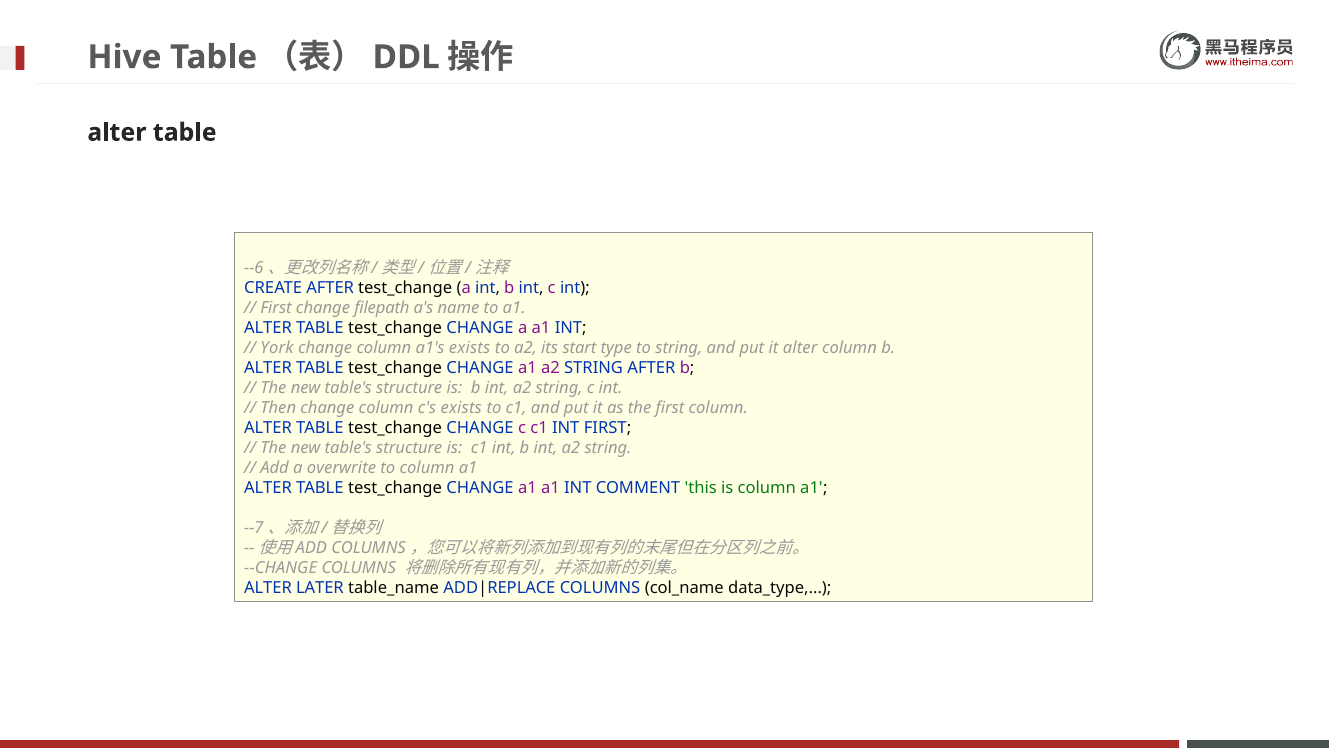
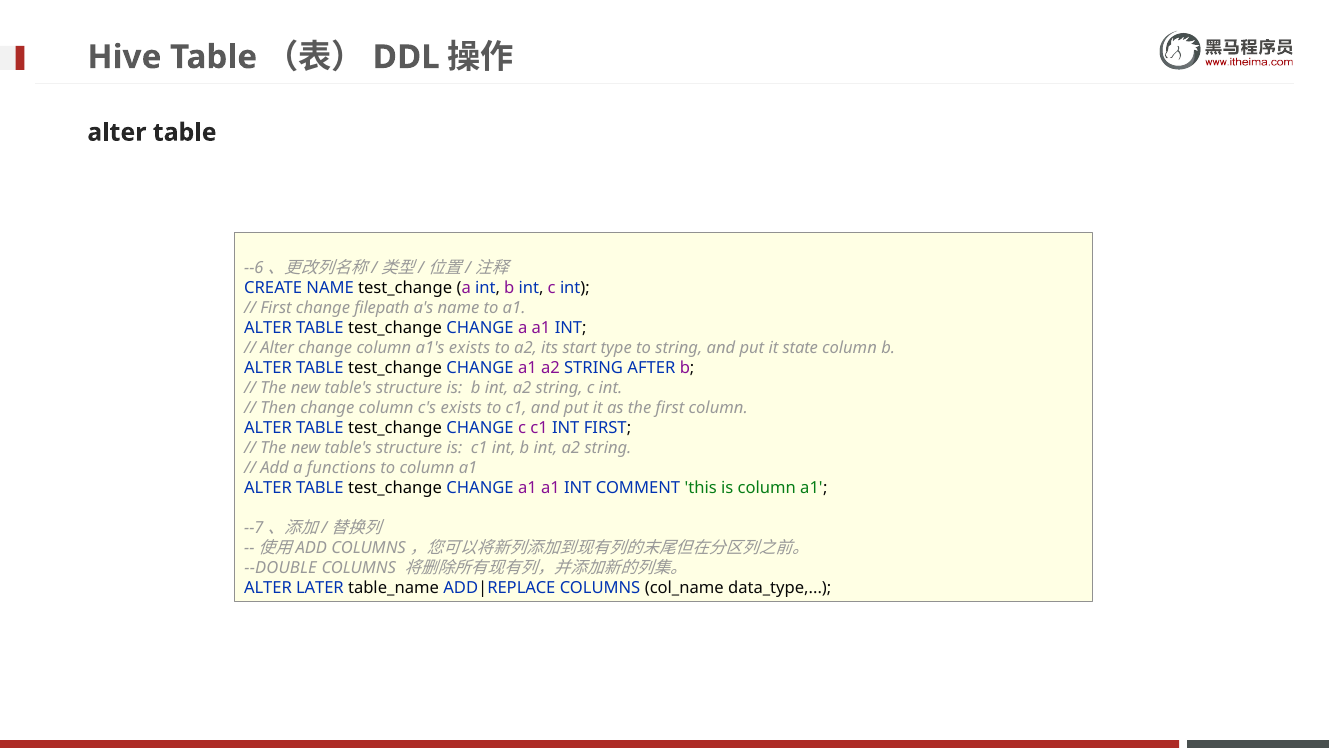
CREATE AFTER: AFTER -> NAME (330, 288)
York: York -> Alter (277, 348)
it alter: alter -> state (800, 348)
overwrite: overwrite -> functions (341, 468)
--CHANGE: --CHANGE -> --DOUBLE (281, 567)
